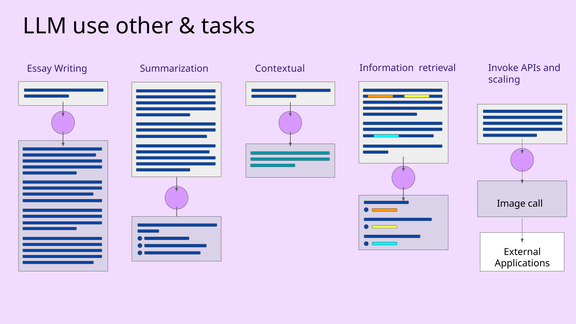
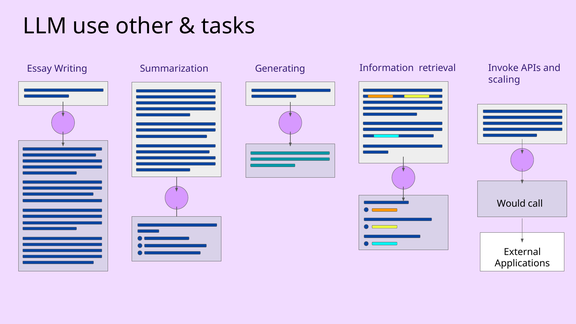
Contextual: Contextual -> Generating (280, 69)
Image: Image -> Would (511, 204)
